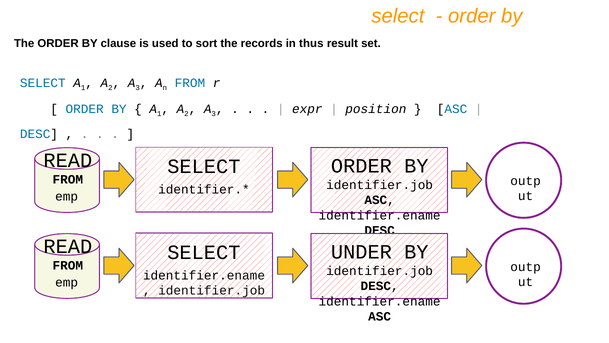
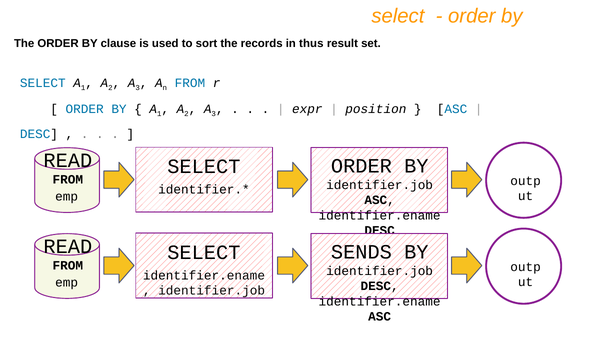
UNDER: UNDER -> SENDS (361, 252)
